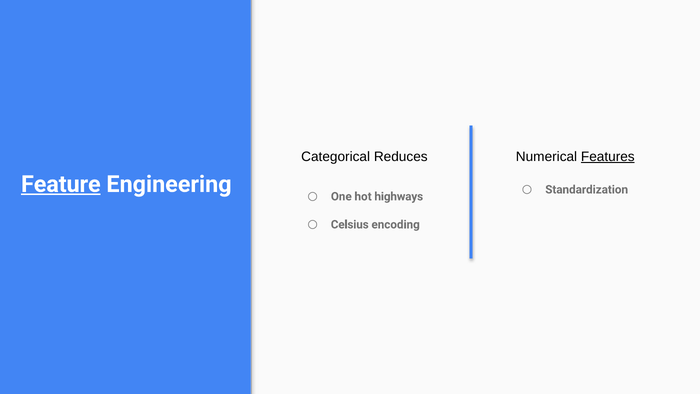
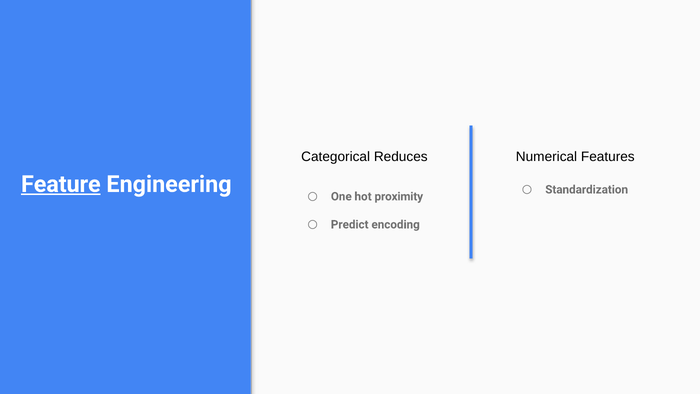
Features underline: present -> none (608, 157)
highways: highways -> proximity (399, 196)
Celsius: Celsius -> Predict (350, 224)
